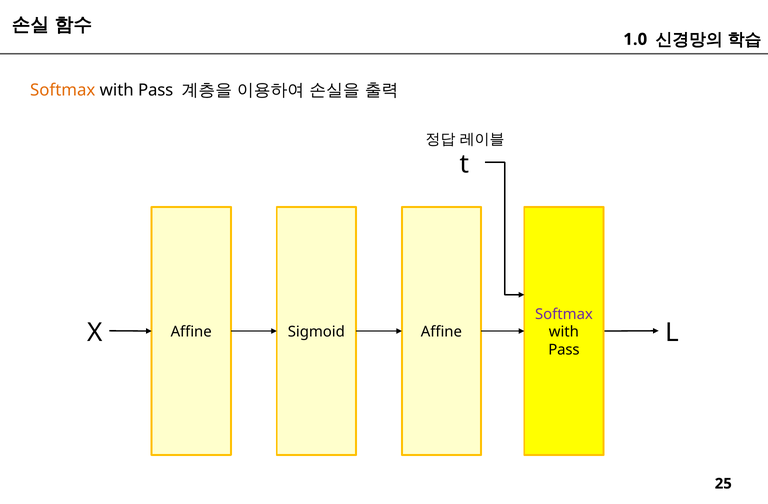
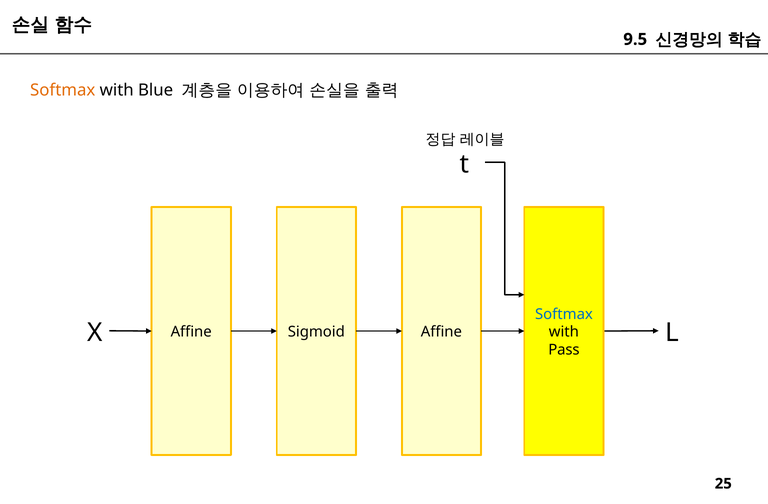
1.0: 1.0 -> 9.5 (635, 39)
Pass: Pass -> Blue (156, 90)
Softmax colour: purple -> blue (564, 314)
